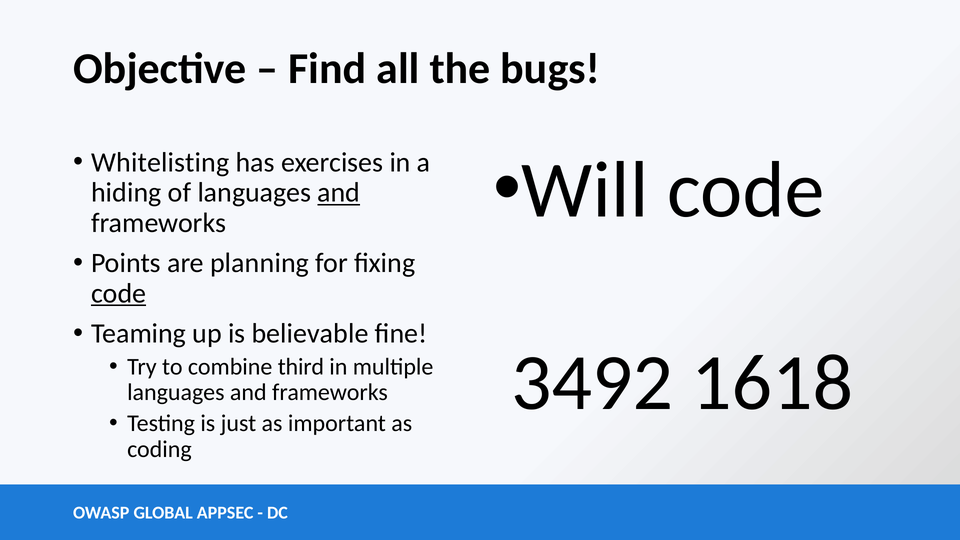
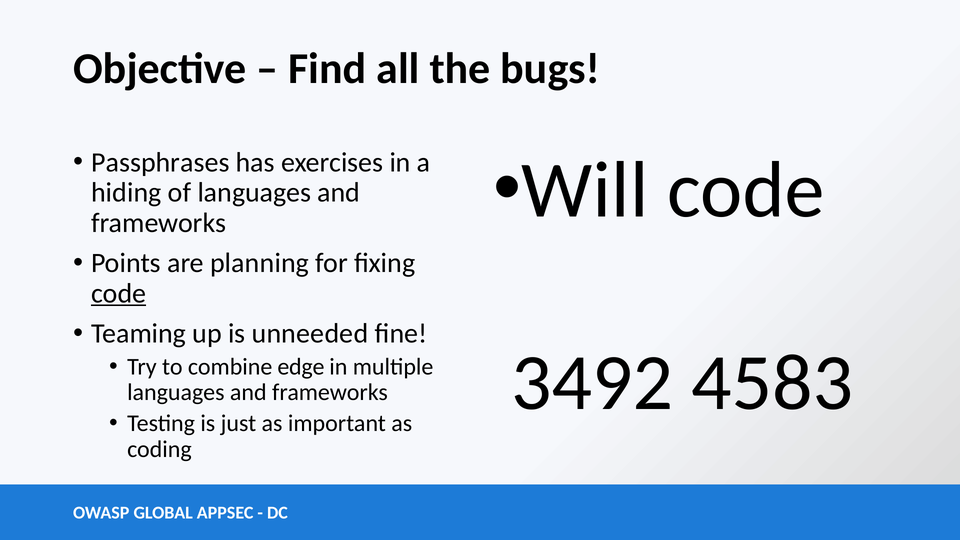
Whitelisting: Whitelisting -> Passphrases (160, 162)
and underline: present -> none (339, 193)
believable: believable -> unneeded (310, 334)
1618: 1618 -> 4583 (772, 383)
third: third -> edge (301, 367)
